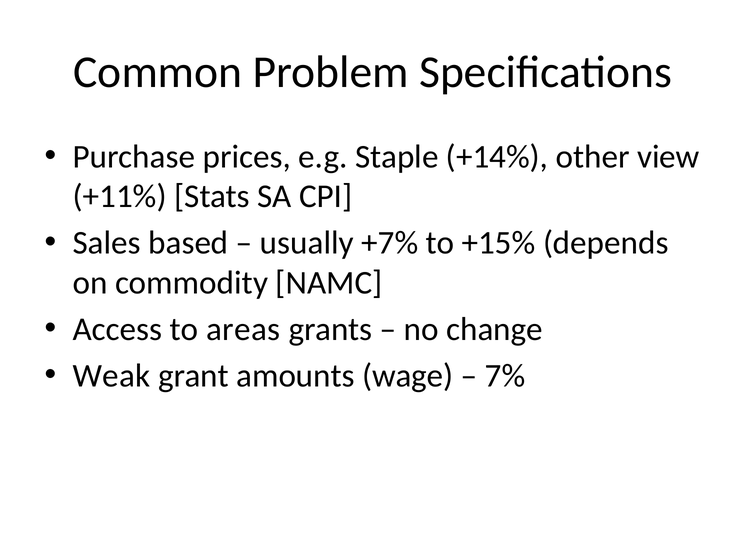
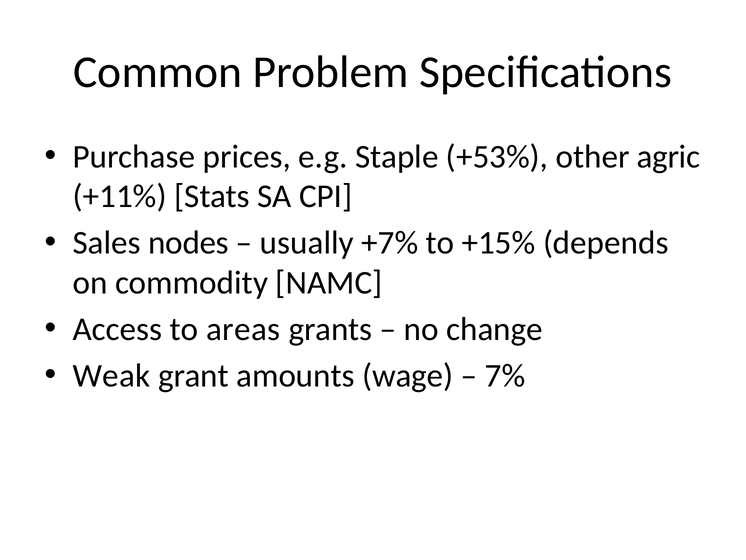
+14%: +14% -> +53% (497, 156)
view: view -> agric (668, 156)
based: based -> nodes (189, 243)
